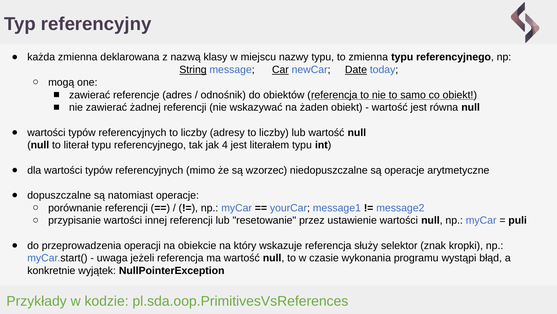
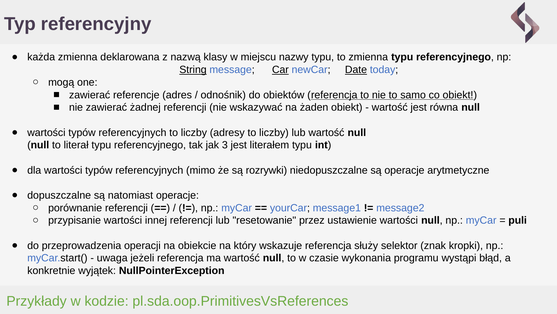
4: 4 -> 3 (225, 145)
wzorzec: wzorzec -> rozrywki (266, 170)
